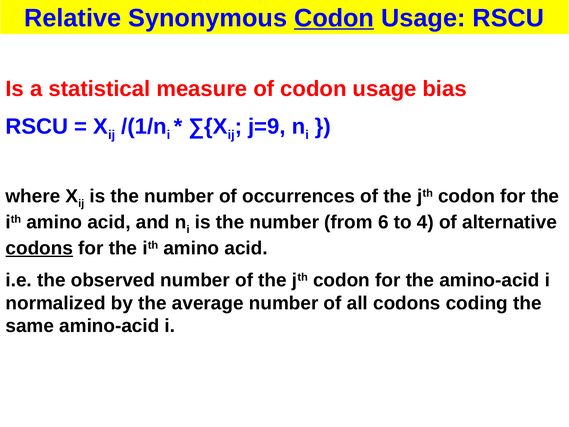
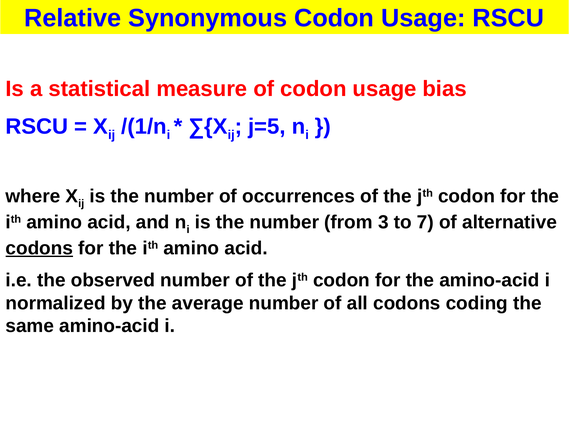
Codon underline: present -> none (334, 18)
j=9: j=9 -> j=5 (267, 126)
6: 6 -> 3 (383, 222)
4: 4 -> 7 (425, 222)
